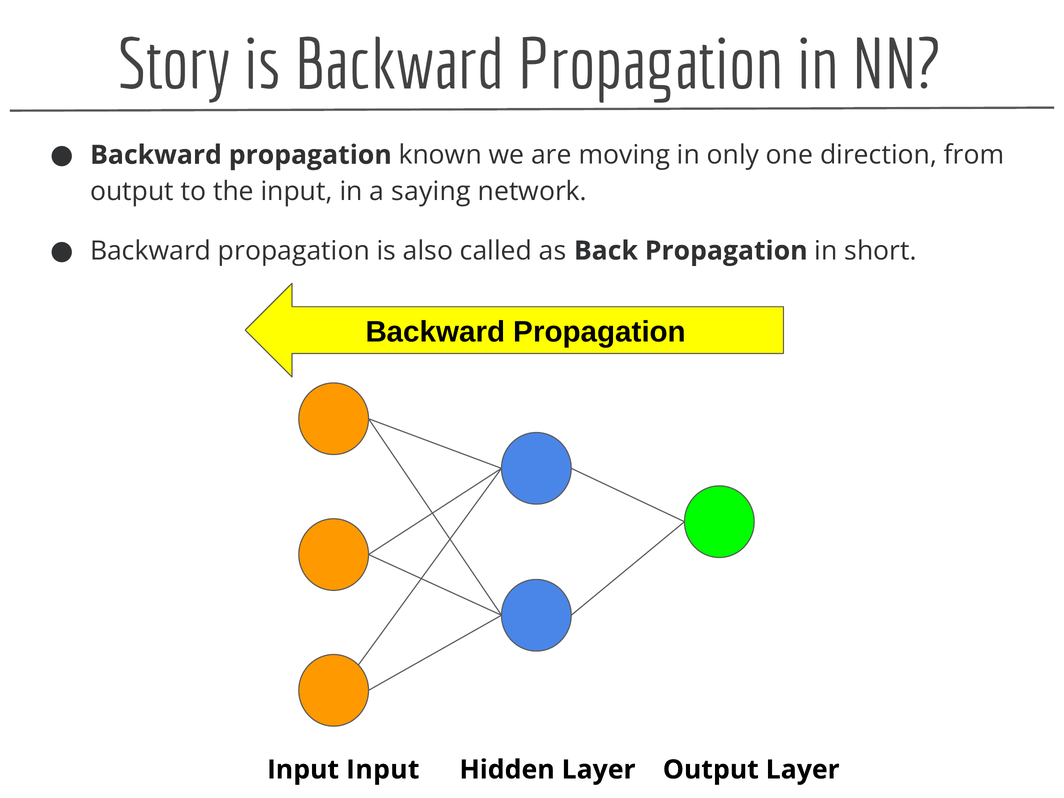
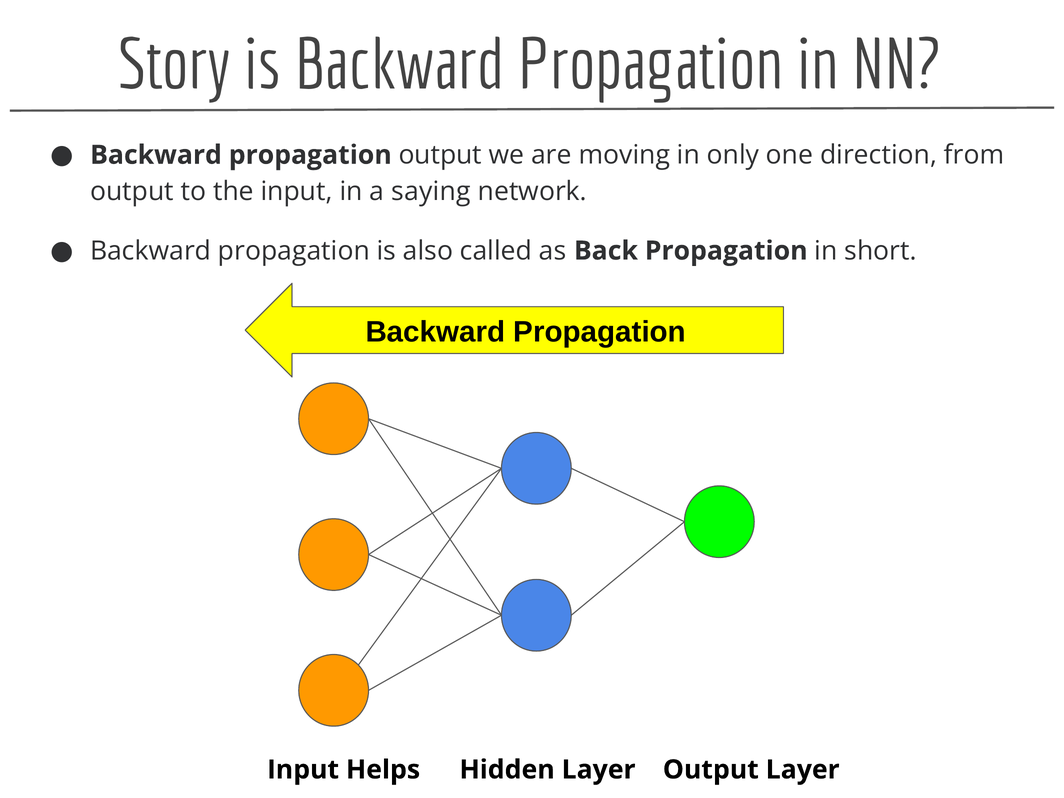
propagation known: known -> output (440, 155)
Input Input: Input -> Helps (383, 770)
